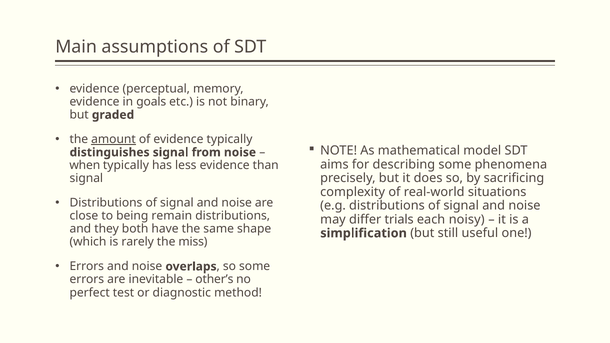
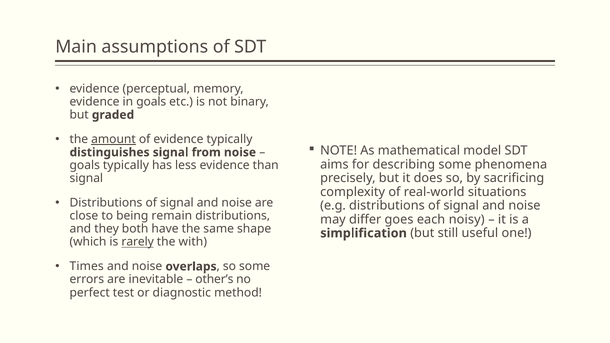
when: when -> goals (85, 165)
trials: trials -> goes (399, 219)
rarely underline: none -> present (138, 242)
miss: miss -> with (193, 242)
Errors: Errors -> Times (87, 267)
